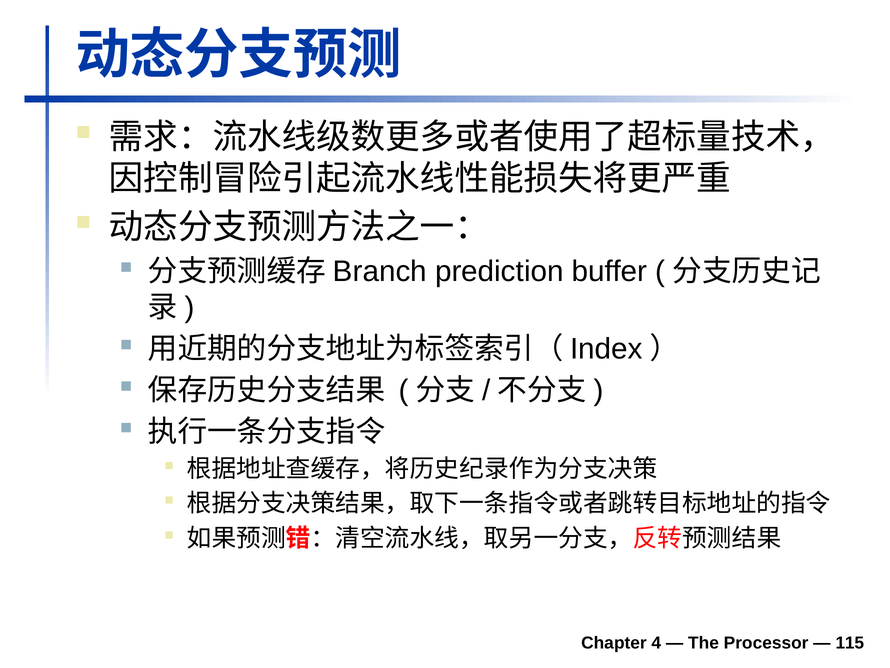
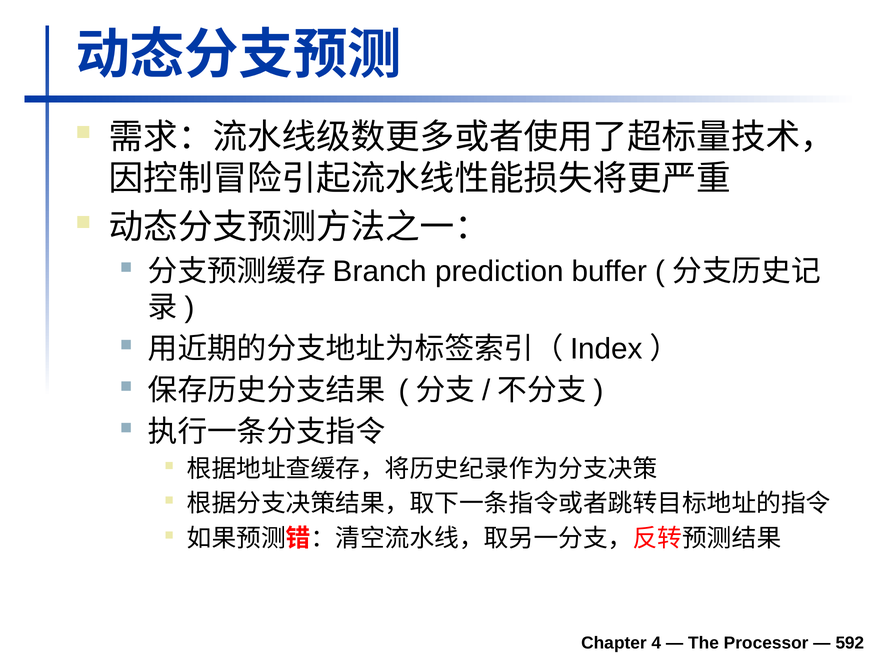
115: 115 -> 592 (850, 642)
